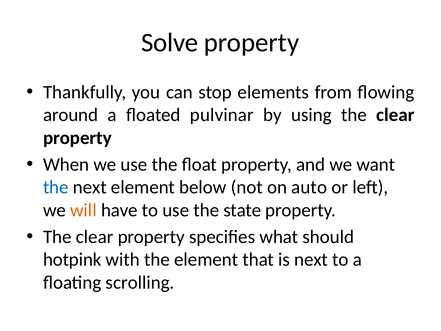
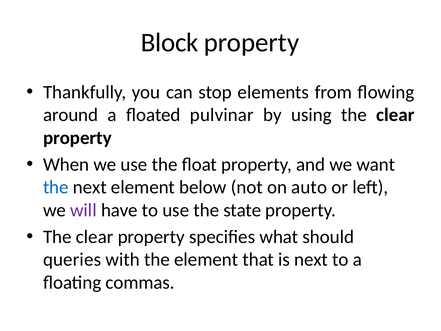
Solve: Solve -> Block (170, 43)
will colour: orange -> purple (83, 210)
hotpink: hotpink -> queries (72, 260)
scrolling: scrolling -> commas (140, 282)
